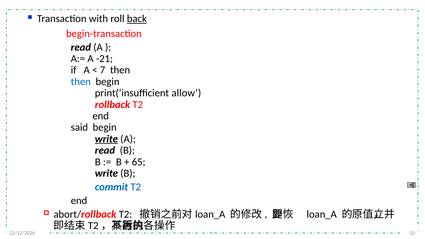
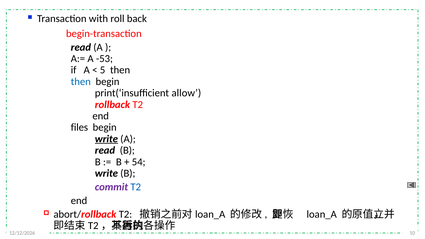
back underline: present -> none (137, 19)
-21: -21 -> -53 (104, 59)
7: 7 -> 5 (103, 70)
said: said -> files (79, 127)
65: 65 -> 54 (139, 162)
commit colour: blue -> purple (111, 187)
